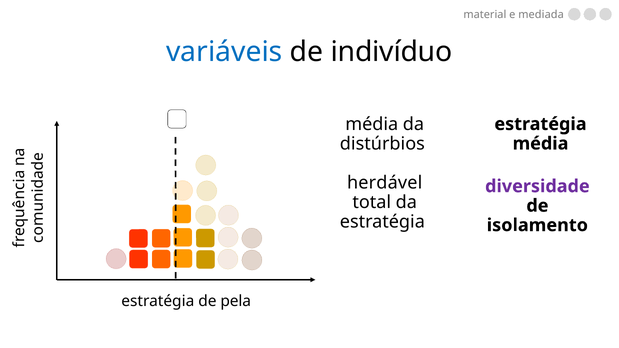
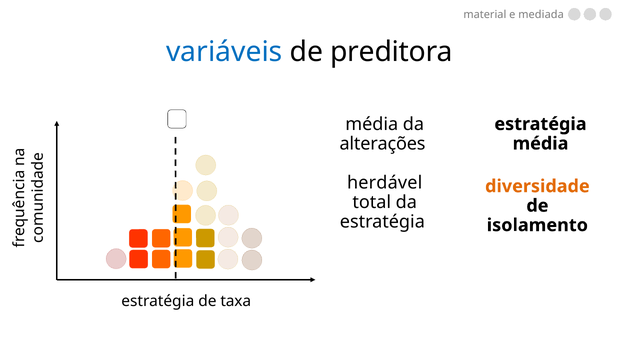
indivíduo: indivíduo -> preditora (392, 52)
distúrbios: distúrbios -> alterações (382, 144)
diversidade colour: purple -> orange (537, 186)
pela: pela -> taxa (236, 301)
